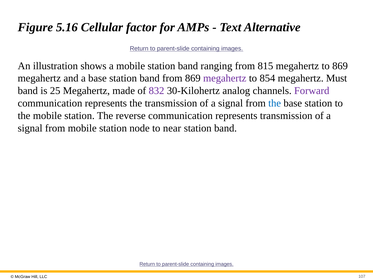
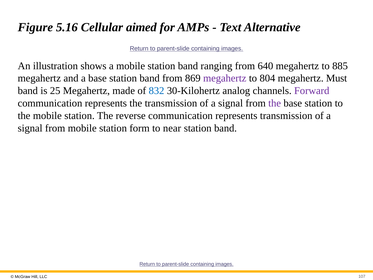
factor: factor -> aimed (141, 27)
815: 815 -> 640 (265, 66)
to 869: 869 -> 885 (340, 66)
854: 854 -> 804 (267, 78)
832 colour: purple -> blue (157, 91)
the colour: blue -> purple (275, 103)
node: node -> form (140, 128)
